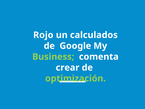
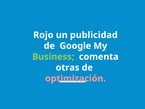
calculados: calculados -> publicidad (94, 35)
crear: crear -> otras (68, 67)
optimización colour: light green -> pink (75, 78)
